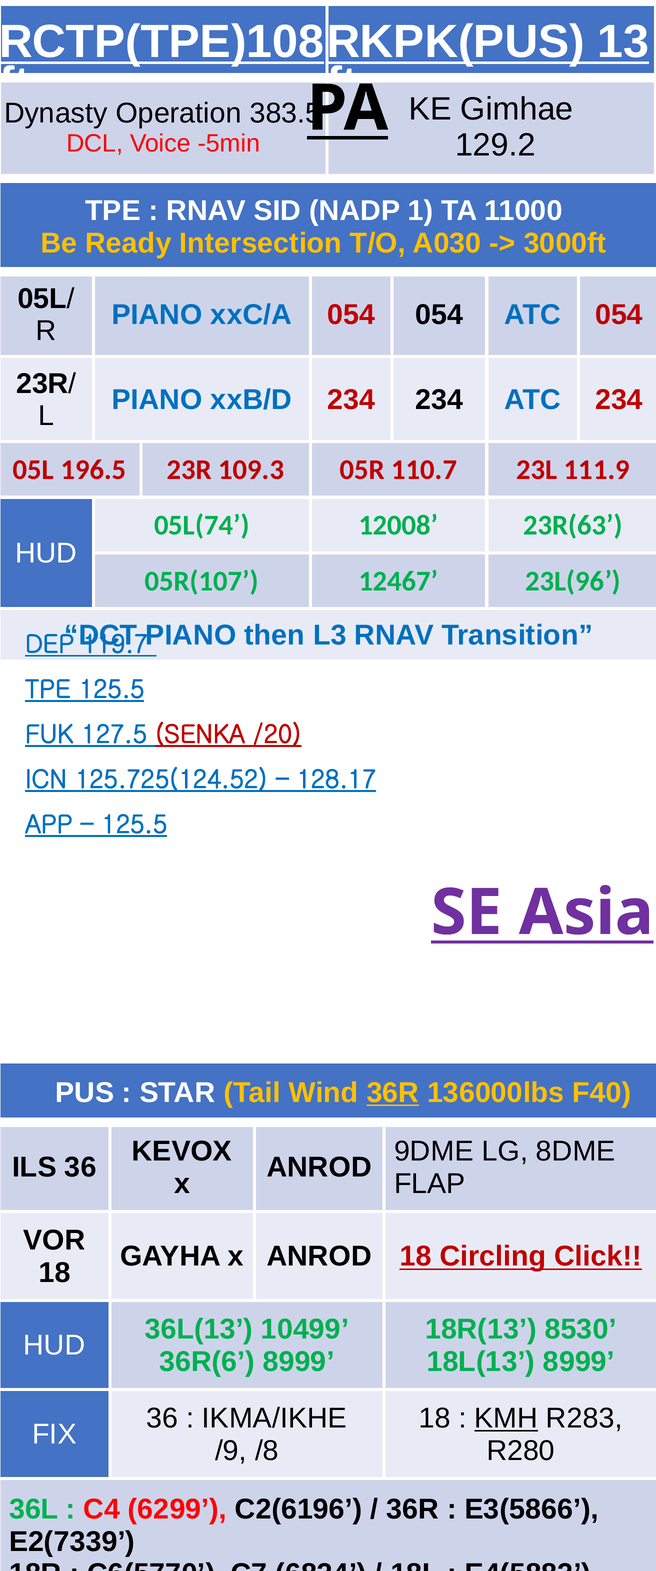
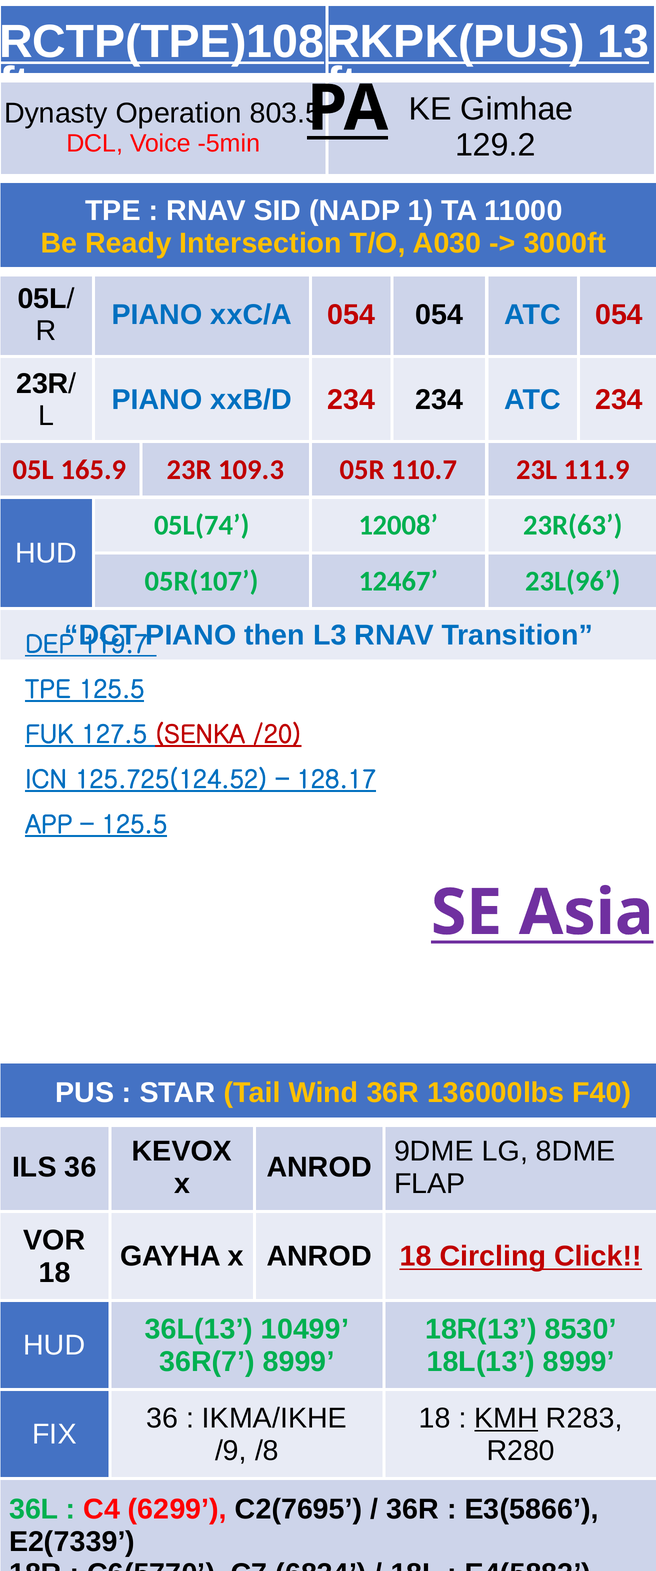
383.5: 383.5 -> 803.5 (285, 113)
196.5: 196.5 -> 165.9 (93, 469)
36R underline: present -> none (393, 1092)
36R(6: 36R(6 -> 36R(7 (207, 1360)
C2(6196: C2(6196 -> C2(7695 (299, 1508)
